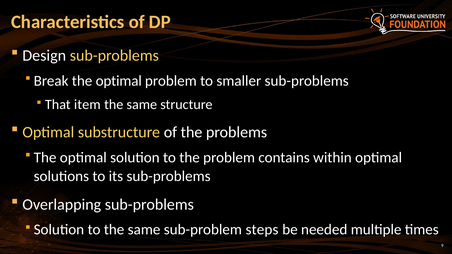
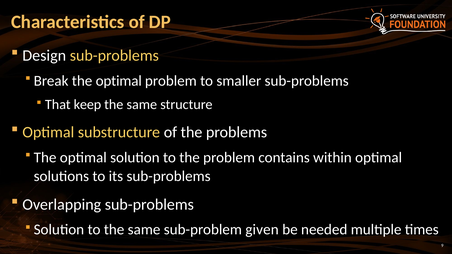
item: item -> keep (87, 105)
steps: steps -> given (262, 230)
